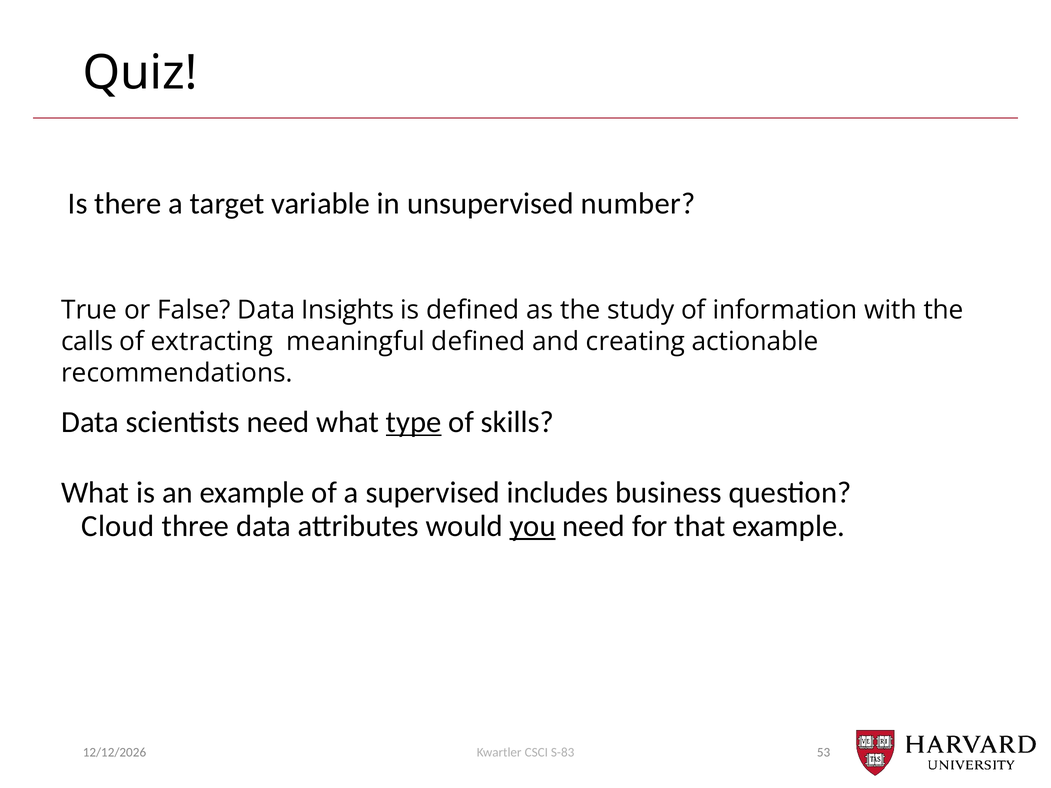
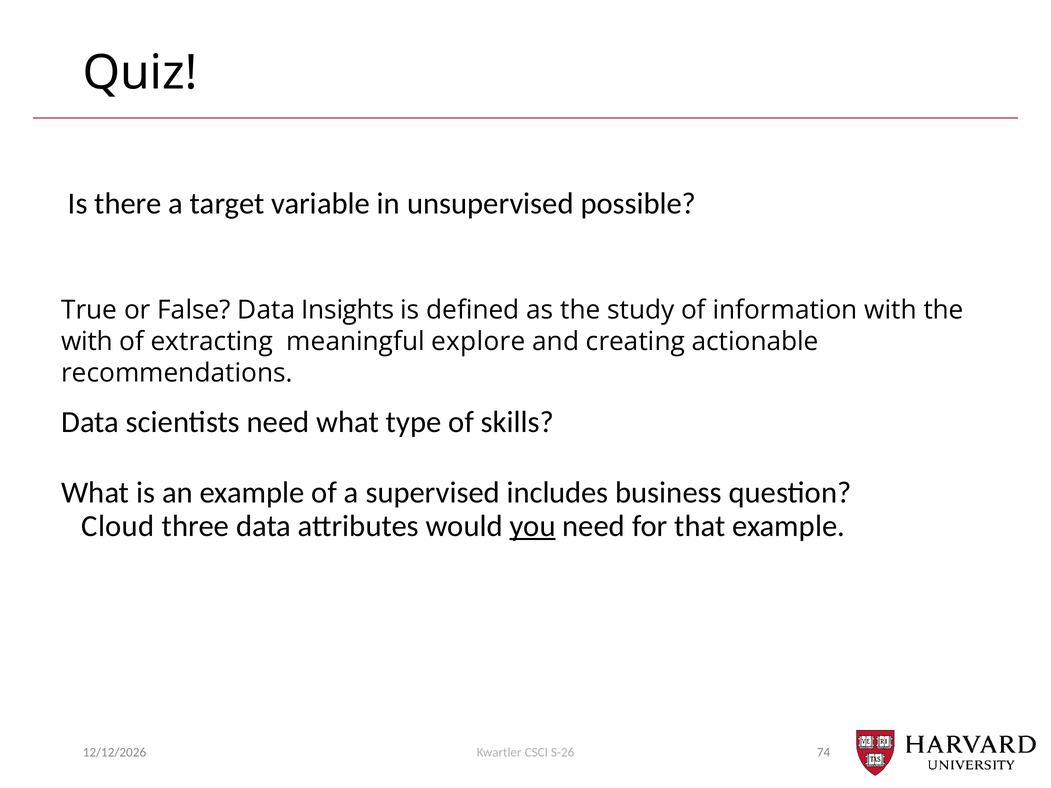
number: number -> possible (638, 204)
calls: calls -> with (87, 342)
meaningful defined: defined -> explore (478, 342)
type underline: present -> none (414, 422)
S-83: S-83 -> S-26 (563, 752)
53: 53 -> 74 (824, 752)
